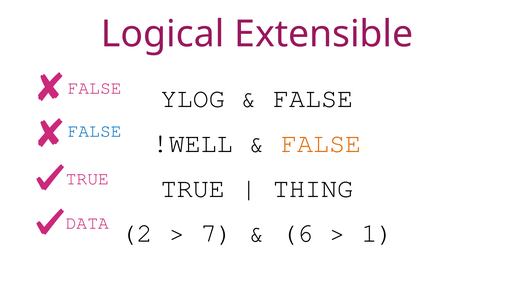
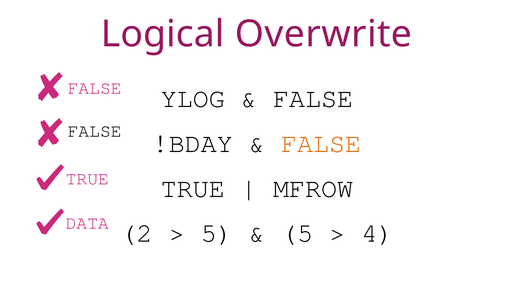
Extensible: Extensible -> Overwrite (324, 34)
FALSE colour: blue -> black (95, 131)
!WELL: !WELL -> !BDAY (193, 143)
THING: THING -> MFROW (313, 188)
7: 7 -> 5 (217, 233)
6: 6 -> 5 (297, 233)
1: 1 -> 4 (377, 233)
